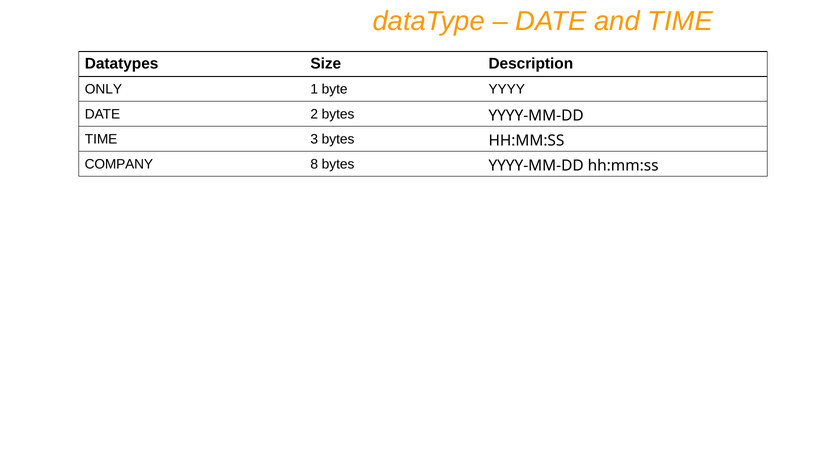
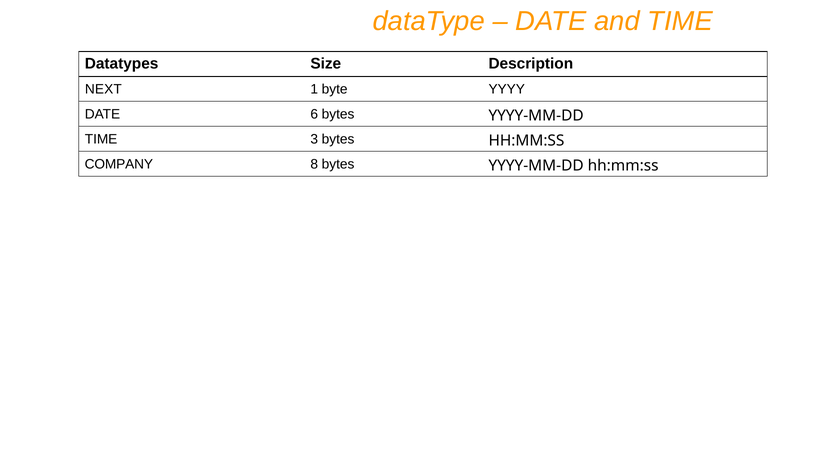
ONLY: ONLY -> NEXT (103, 89)
2: 2 -> 6 (314, 114)
